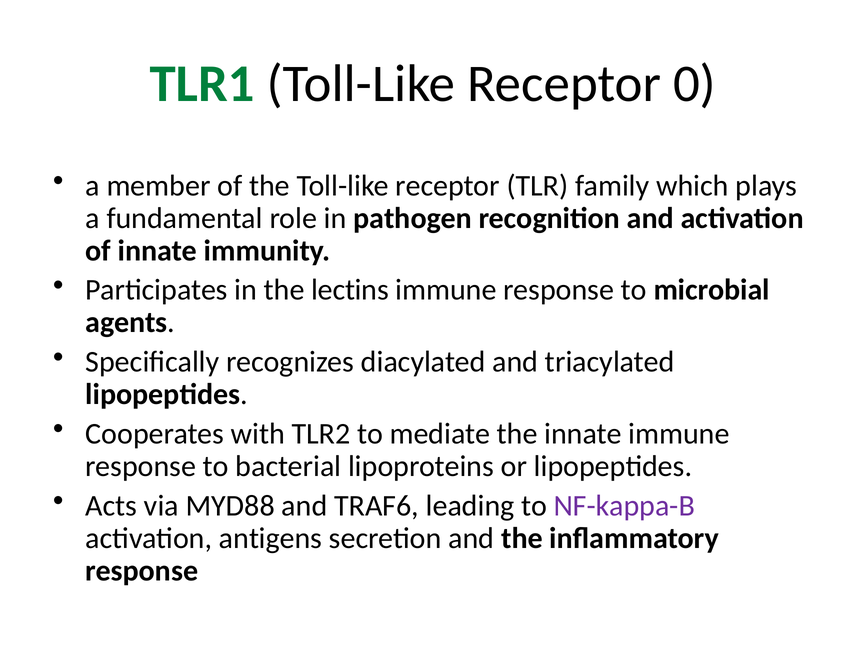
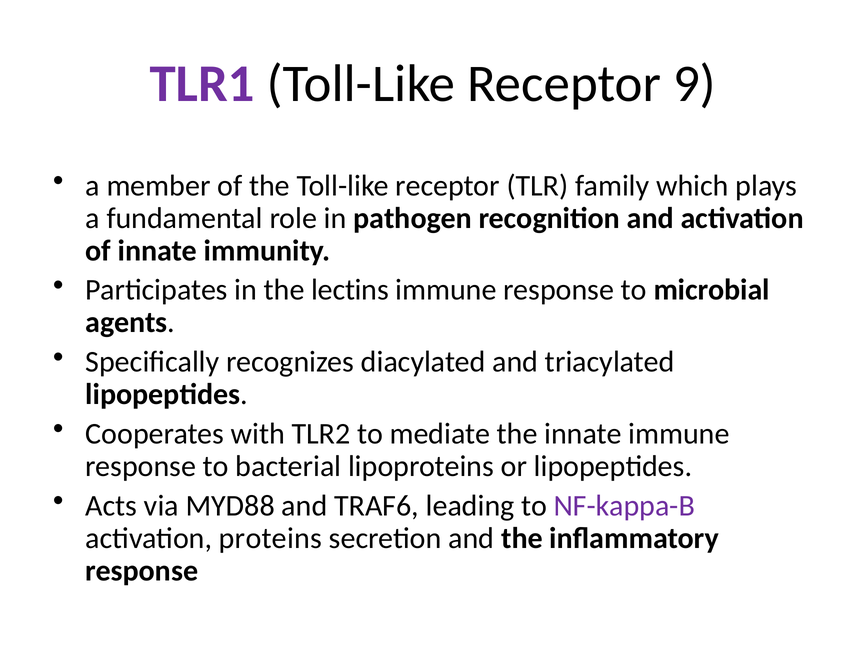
TLR1 colour: green -> purple (202, 84)
0: 0 -> 9 (695, 84)
antigens: antigens -> proteins (270, 538)
